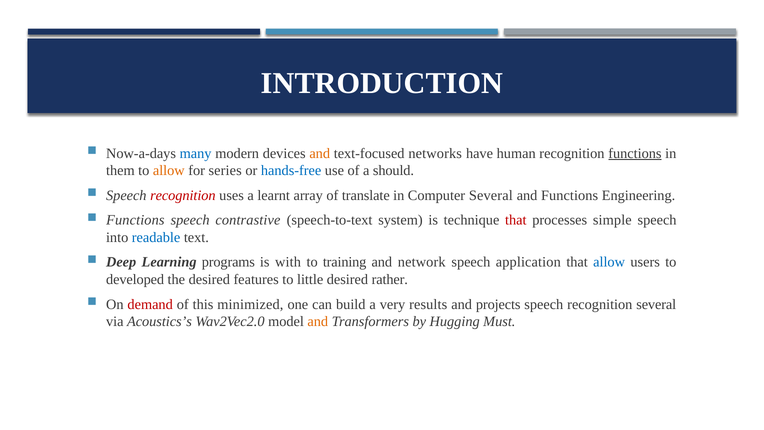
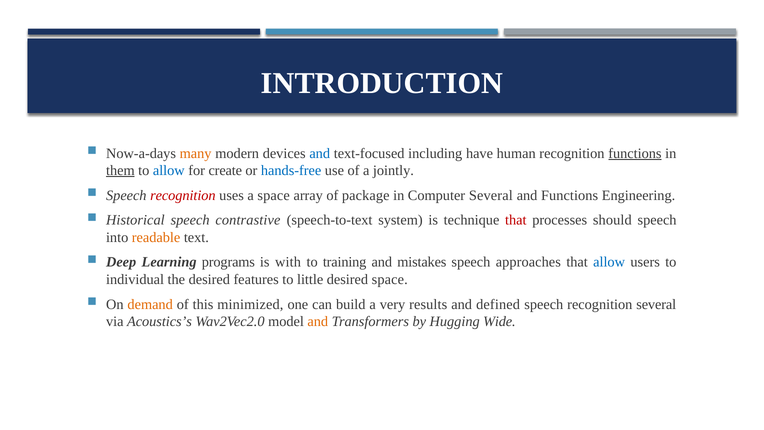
many colour: blue -> orange (196, 153)
and colour: orange -> blue (320, 153)
networks: networks -> including (435, 153)
them underline: none -> present (120, 170)
allow colour: orange -> blue (169, 170)
series: series -> create (225, 170)
should: should -> jointly (393, 170)
a learnt: learnt -> space (274, 195)
translate: translate -> package (366, 195)
Functions: Functions -> Historical (135, 220)
simple: simple -> should (612, 220)
readable colour: blue -> orange (156, 237)
network: network -> mistakes (422, 262)
application: application -> approaches (528, 262)
developed: developed -> individual (135, 279)
desired rather: rather -> space (390, 279)
demand colour: red -> orange (150, 304)
projects: projects -> defined (498, 304)
Must: Must -> Wide (499, 321)
